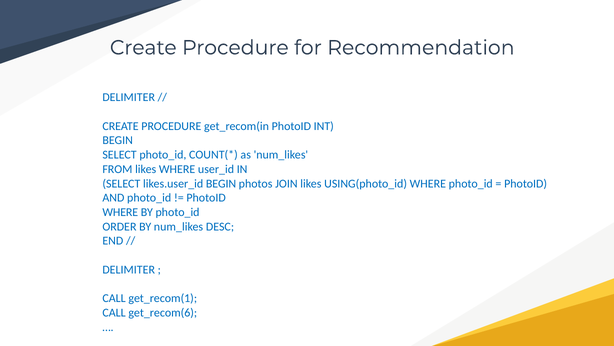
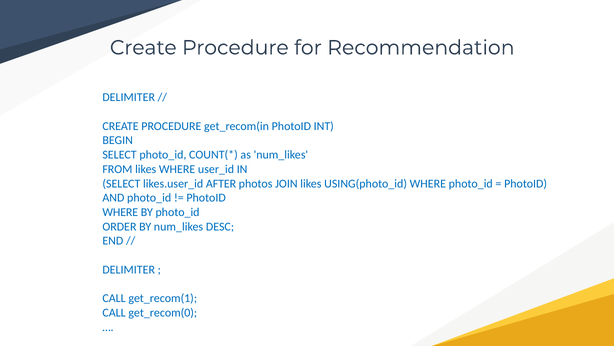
likes.user_id BEGIN: BEGIN -> AFTER (221, 183)
get_recom(6: get_recom(6 -> get_recom(0 (163, 312)
